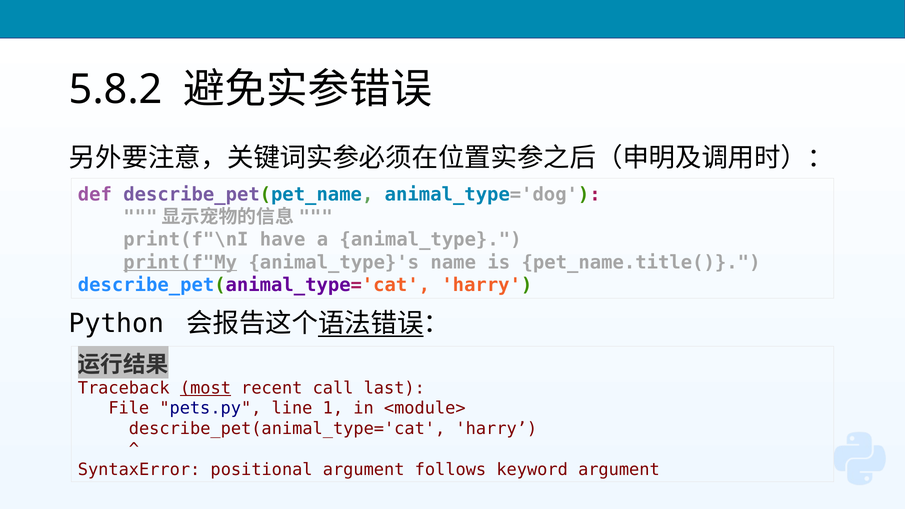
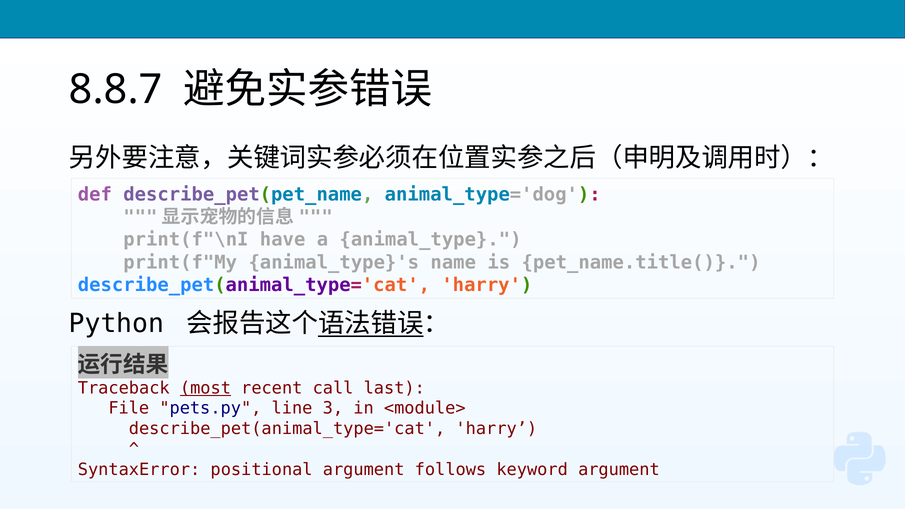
5.8.2: 5.8.2 -> 8.8.7 (116, 90)
print(f"My underline: present -> none (180, 262)
1: 1 -> 3 (333, 408)
